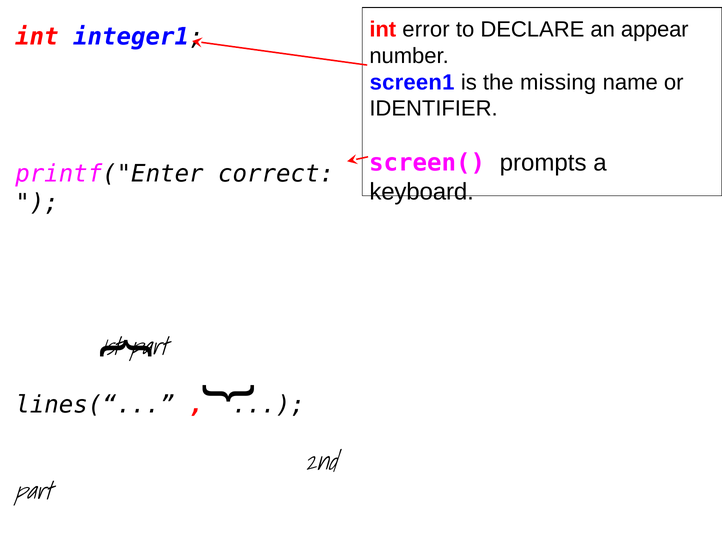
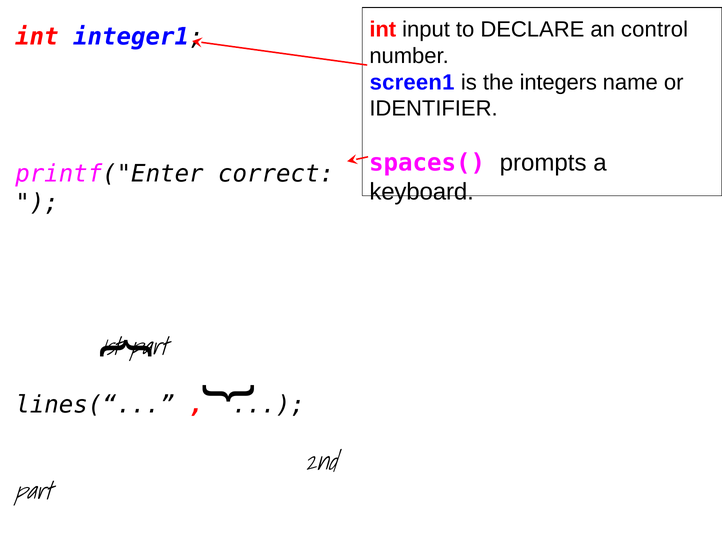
error: error -> input (426, 29)
appear: appear -> control (655, 29)
missing: missing -> integers (558, 82)
screen(: screen( -> spaces( (427, 163)
